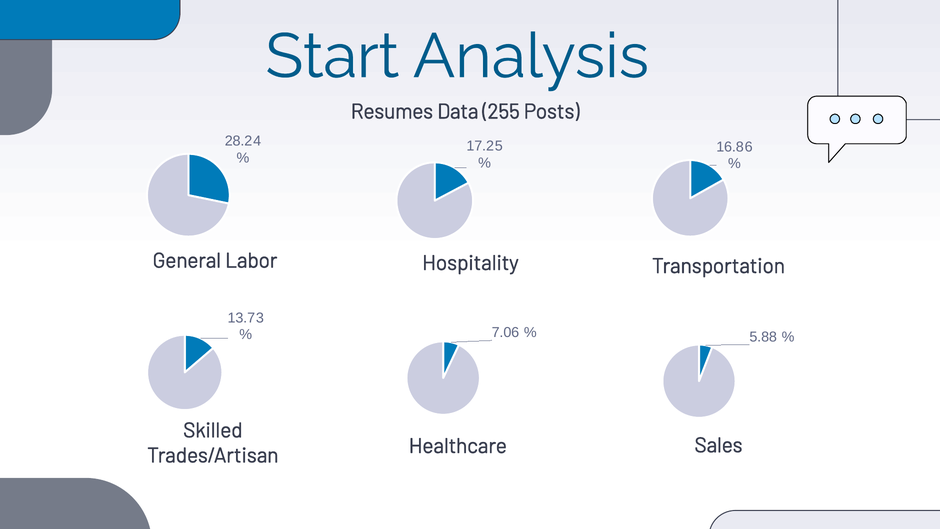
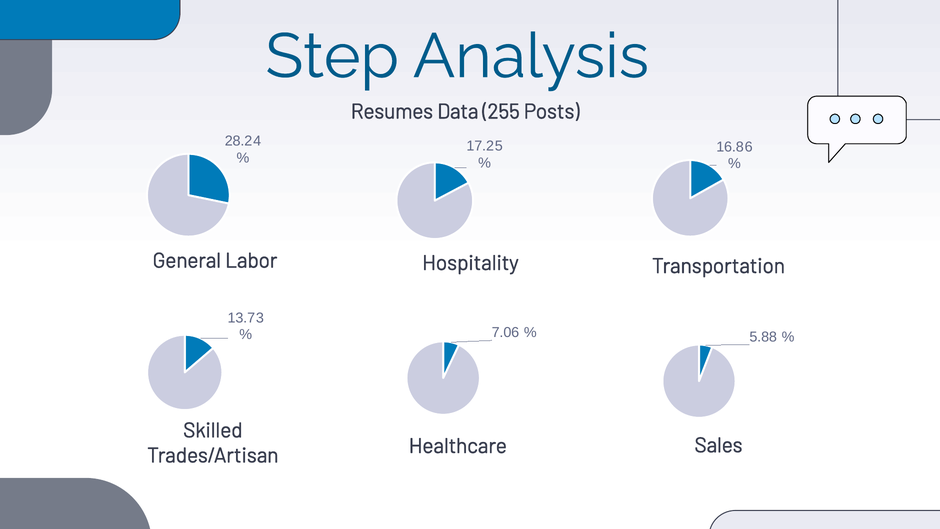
Start: Start -> Step (332, 56)
